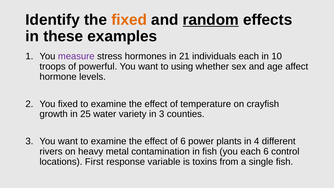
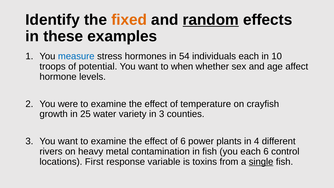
measure colour: purple -> blue (76, 56)
21: 21 -> 54 (184, 56)
powerful: powerful -> potential (98, 66)
using: using -> when (182, 66)
You fixed: fixed -> were (68, 104)
single underline: none -> present (261, 162)
